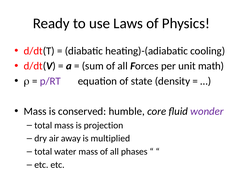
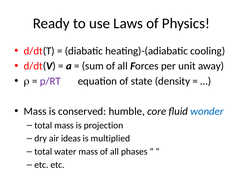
math: math -> away (211, 66)
wonder colour: purple -> blue (207, 112)
away: away -> ideas (71, 139)
